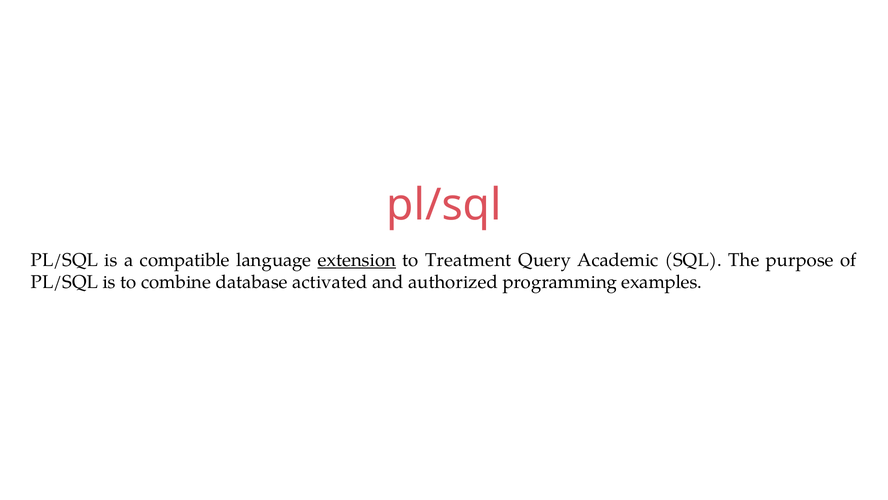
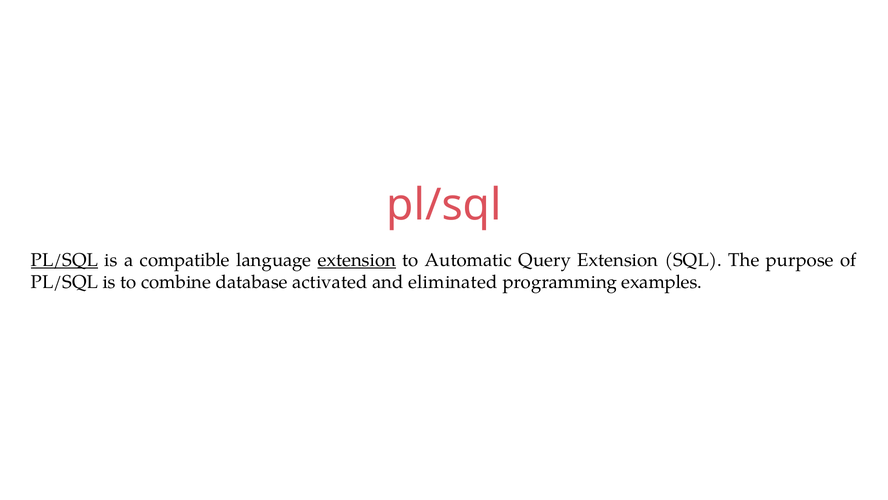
PL/SQL underline: none -> present (65, 260)
Treatment: Treatment -> Automatic (468, 260)
Query Academic: Academic -> Extension (618, 260)
authorized: authorized -> eliminated (453, 282)
